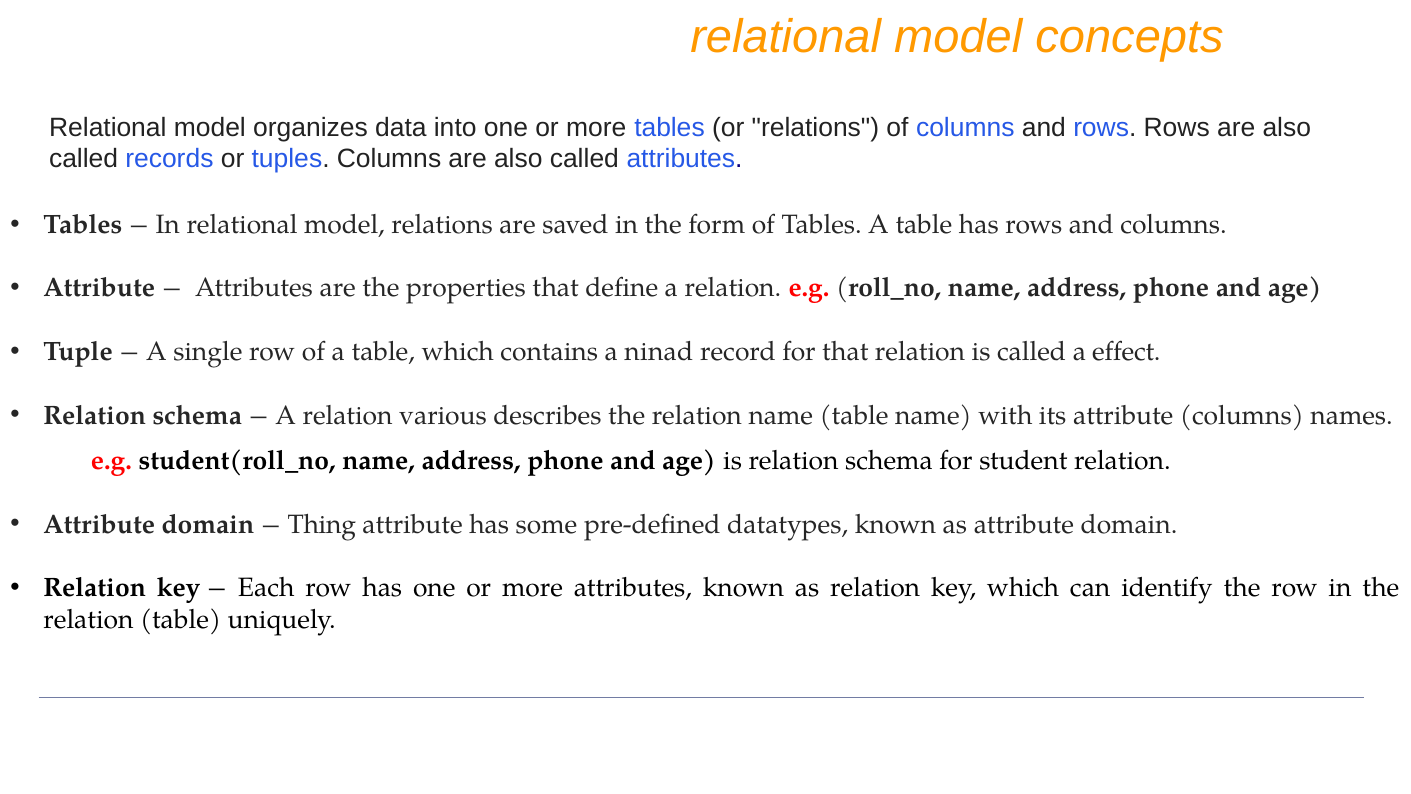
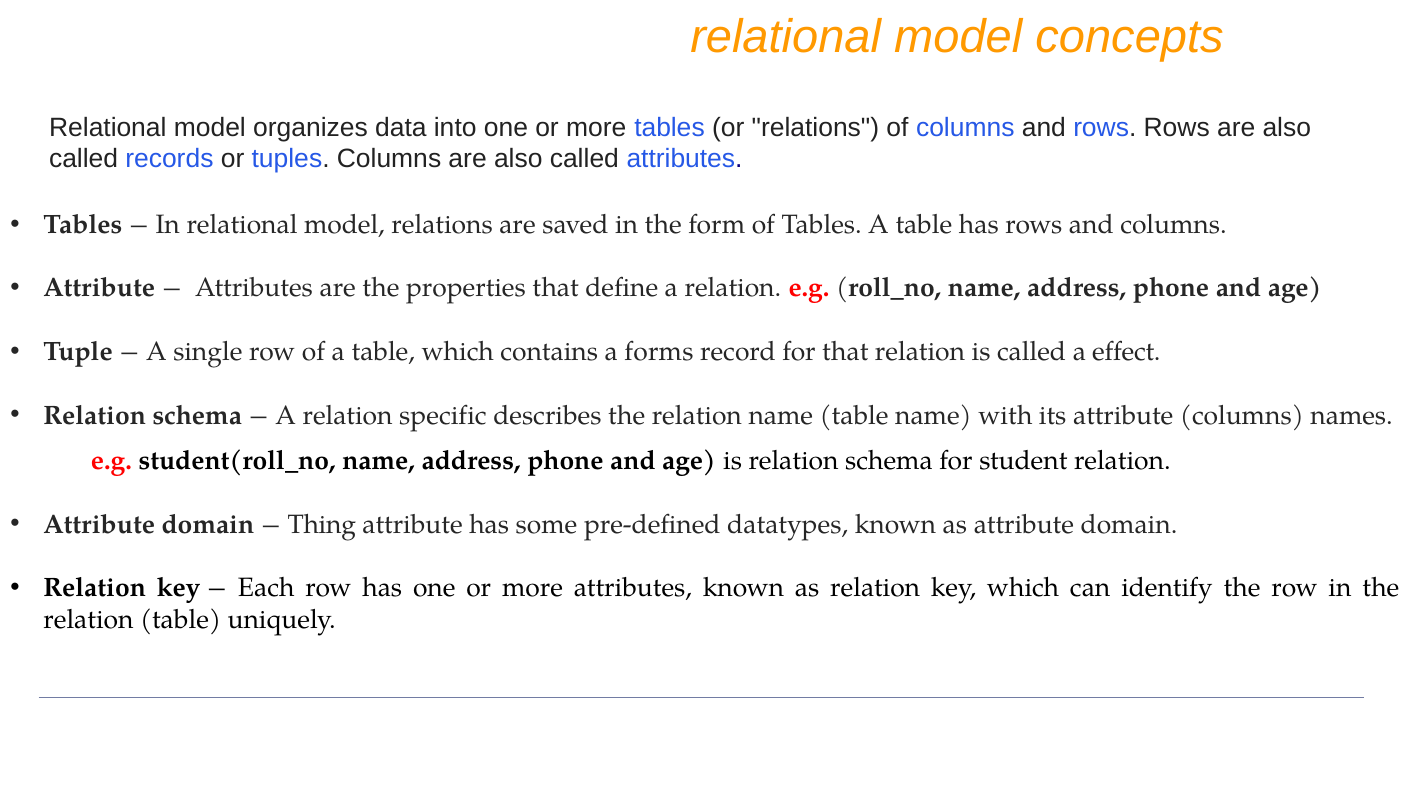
ninad: ninad -> forms (659, 352)
various: various -> specific (443, 415)
